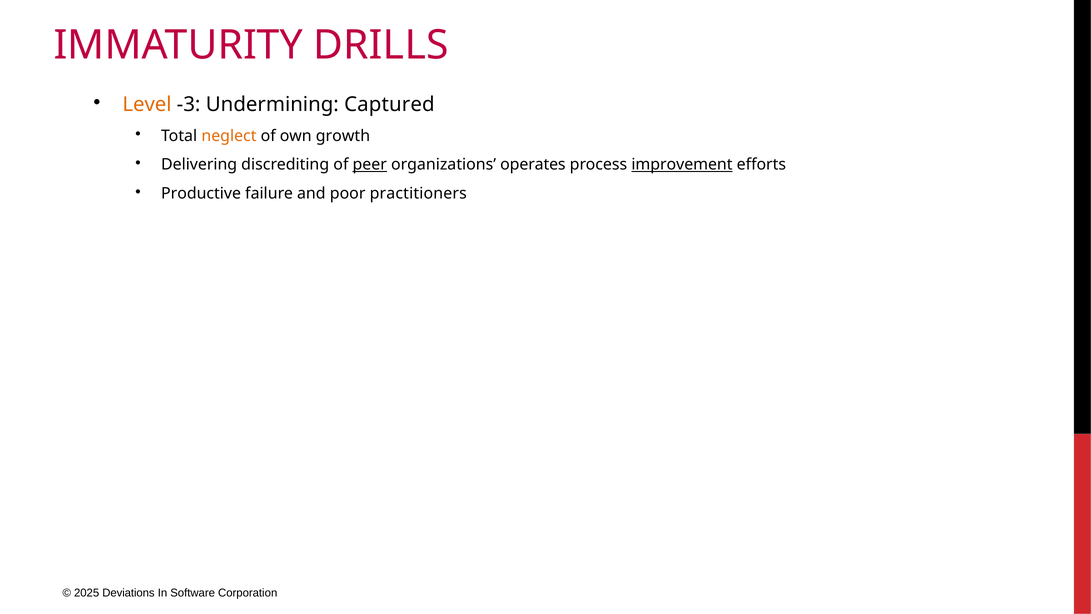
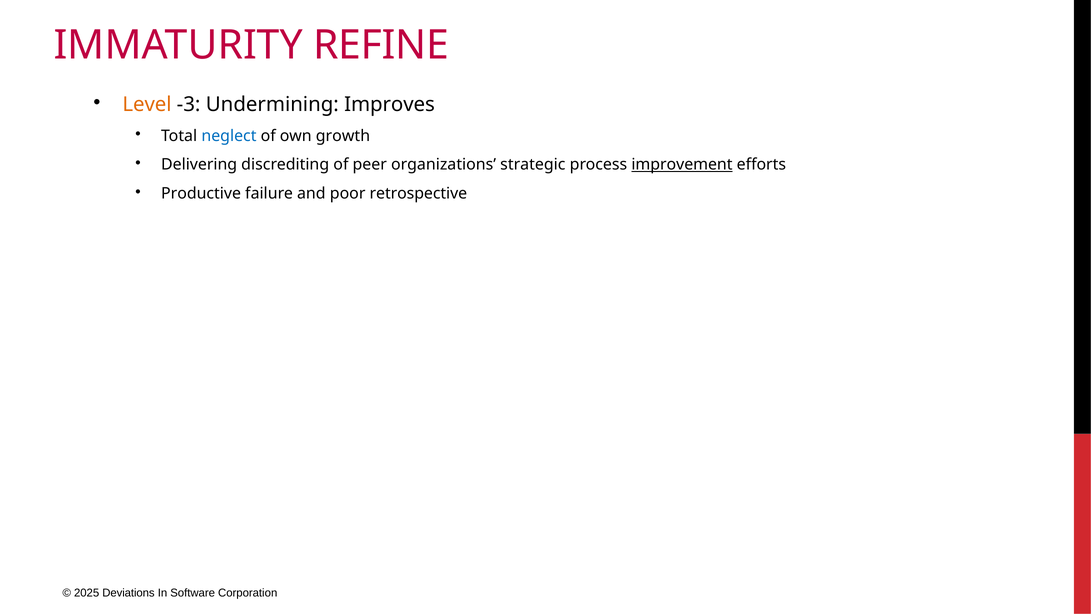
DRILLS: DRILLS -> REFINE (381, 45)
Captured: Captured -> Improves (390, 105)
neglect colour: orange -> blue (229, 136)
peer underline: present -> none (370, 165)
operates: operates -> strategic (533, 165)
practitioners: practitioners -> retrospective (418, 193)
